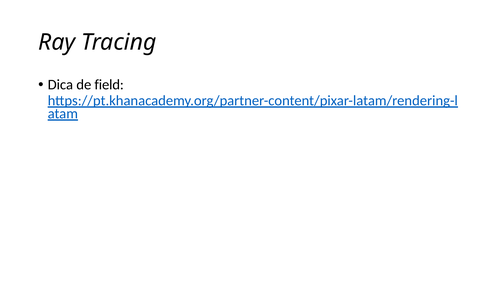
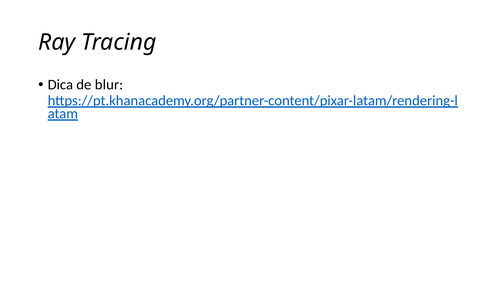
field: field -> blur (109, 85)
